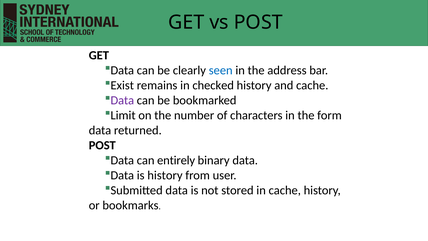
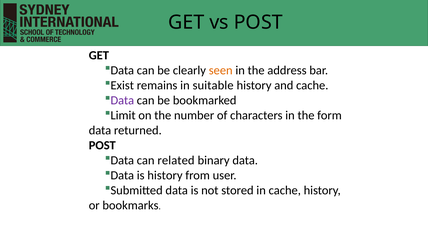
seen colour: blue -> orange (221, 70)
checked: checked -> suitable (213, 85)
entirely: entirely -> related (176, 160)
